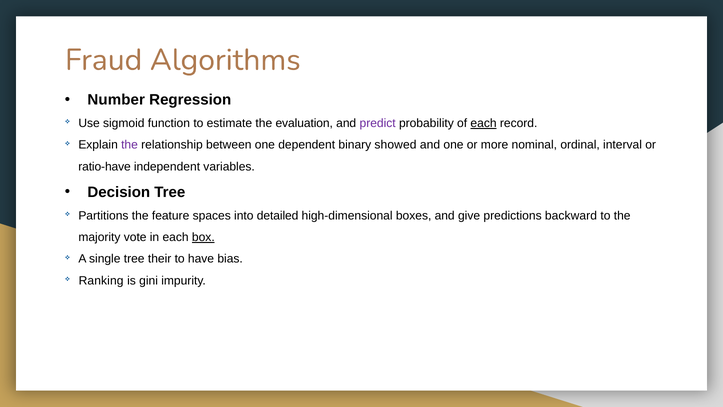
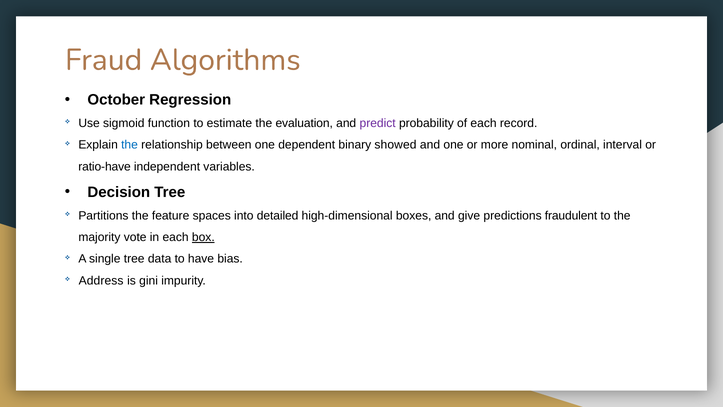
Number: Number -> October (116, 100)
each underline: present -> none (484, 123)
the colour: purple -> blue (130, 145)
backward: backward -> fraudulent (571, 215)
their: their -> data (160, 259)
Ranking: Ranking -> Address (101, 280)
